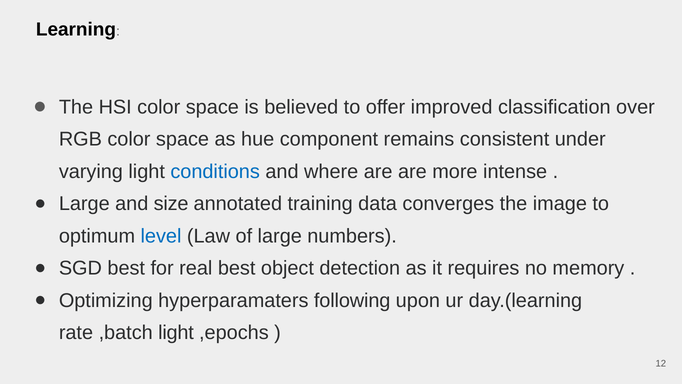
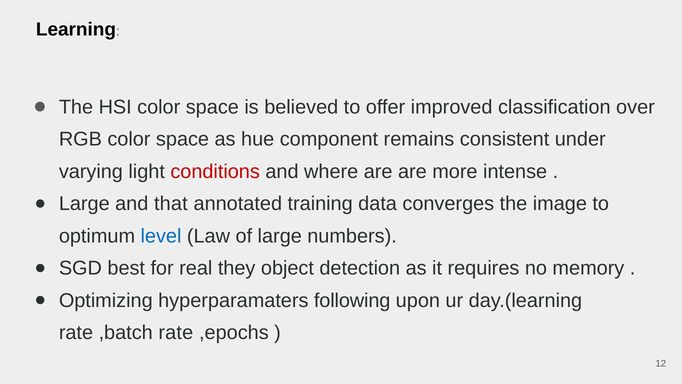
conditions colour: blue -> red (215, 171)
size: size -> that (171, 204)
real best: best -> they (237, 268)
,batch light: light -> rate (176, 332)
